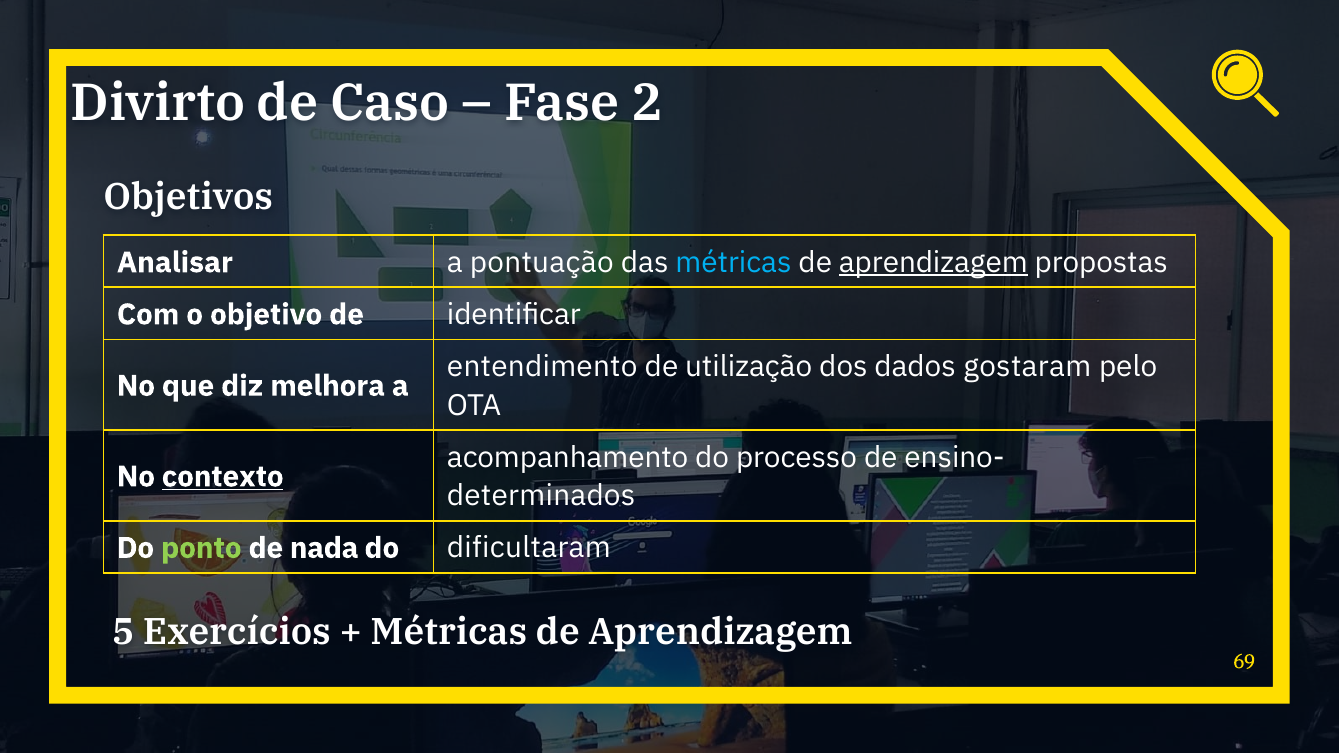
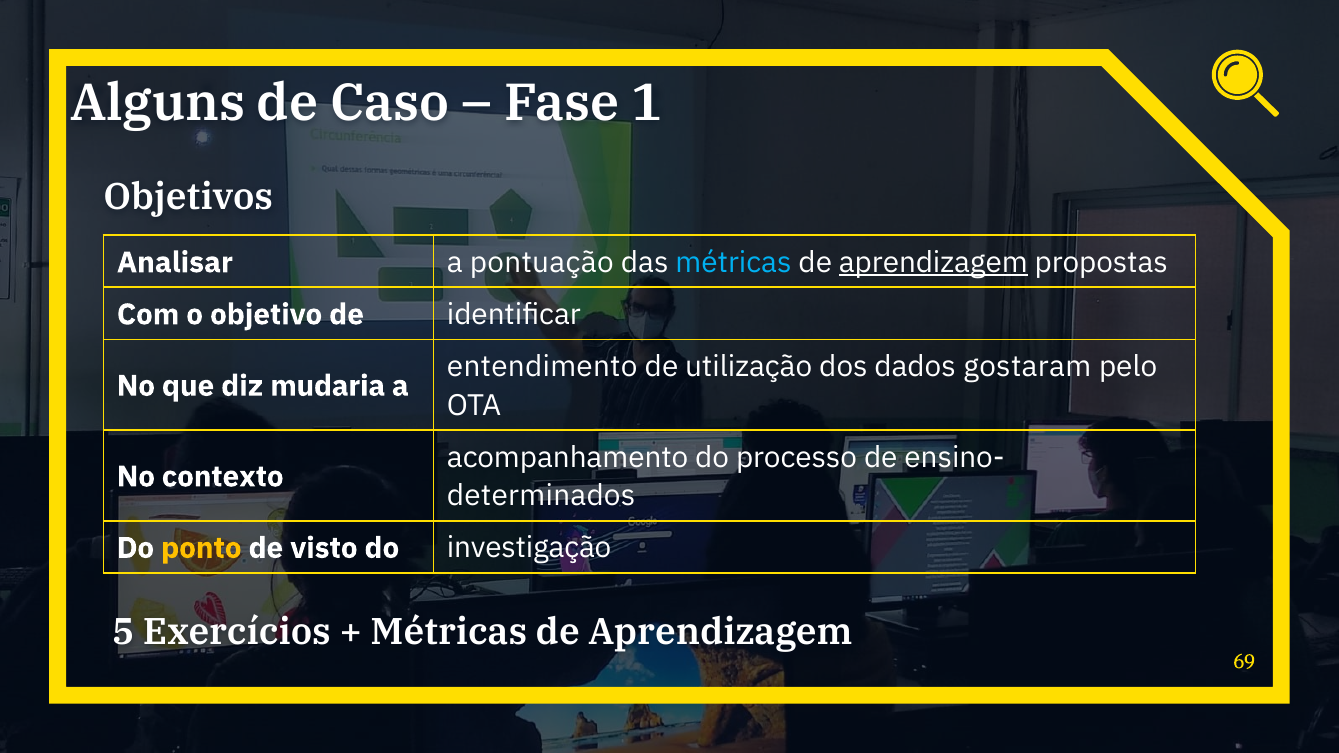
Divirto: Divirto -> Alguns (158, 103)
2: 2 -> 1 (647, 103)
melhora: melhora -> mudaria (328, 386)
contexto underline: present -> none (223, 477)
ponto colour: light green -> yellow (201, 548)
nada: nada -> visto (324, 548)
dificultaram: dificultaram -> investigação (529, 548)
